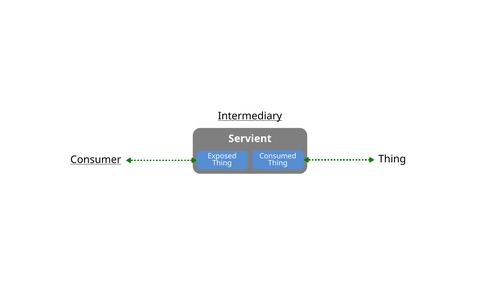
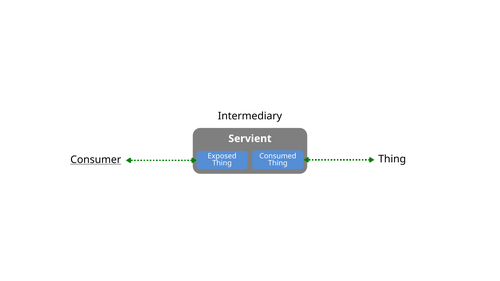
Intermediary underline: present -> none (250, 116)
